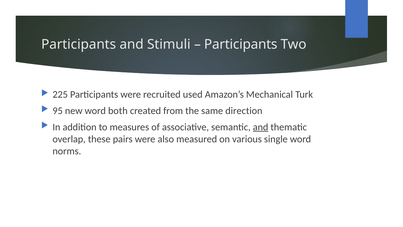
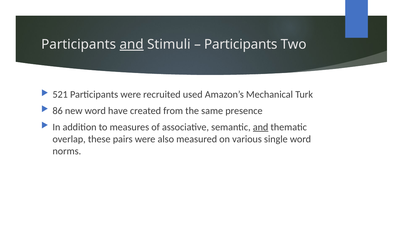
and underline: none -> present (132, 44)
225: 225 -> 521 (60, 94)
95: 95 -> 86 (58, 111)
both: both -> have (118, 111)
direction: direction -> presence (244, 111)
